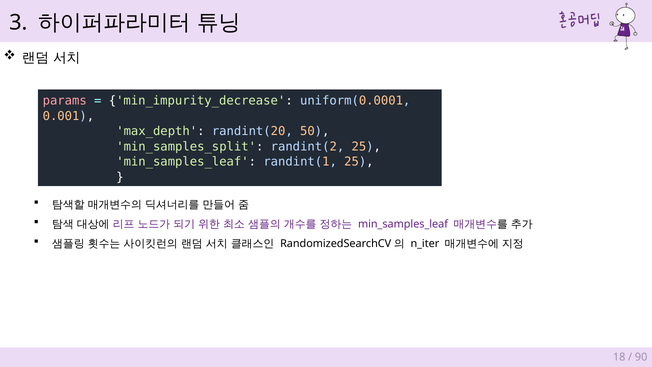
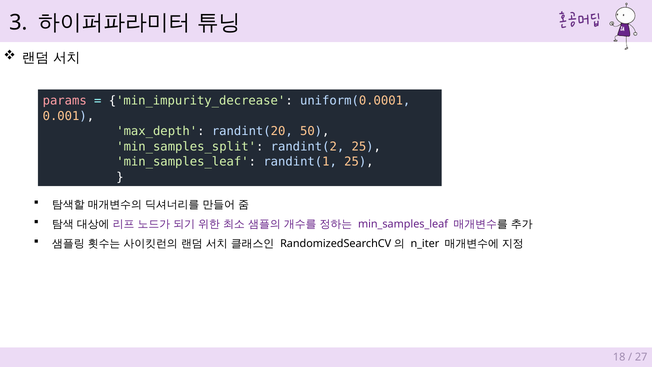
90: 90 -> 27 (641, 357)
